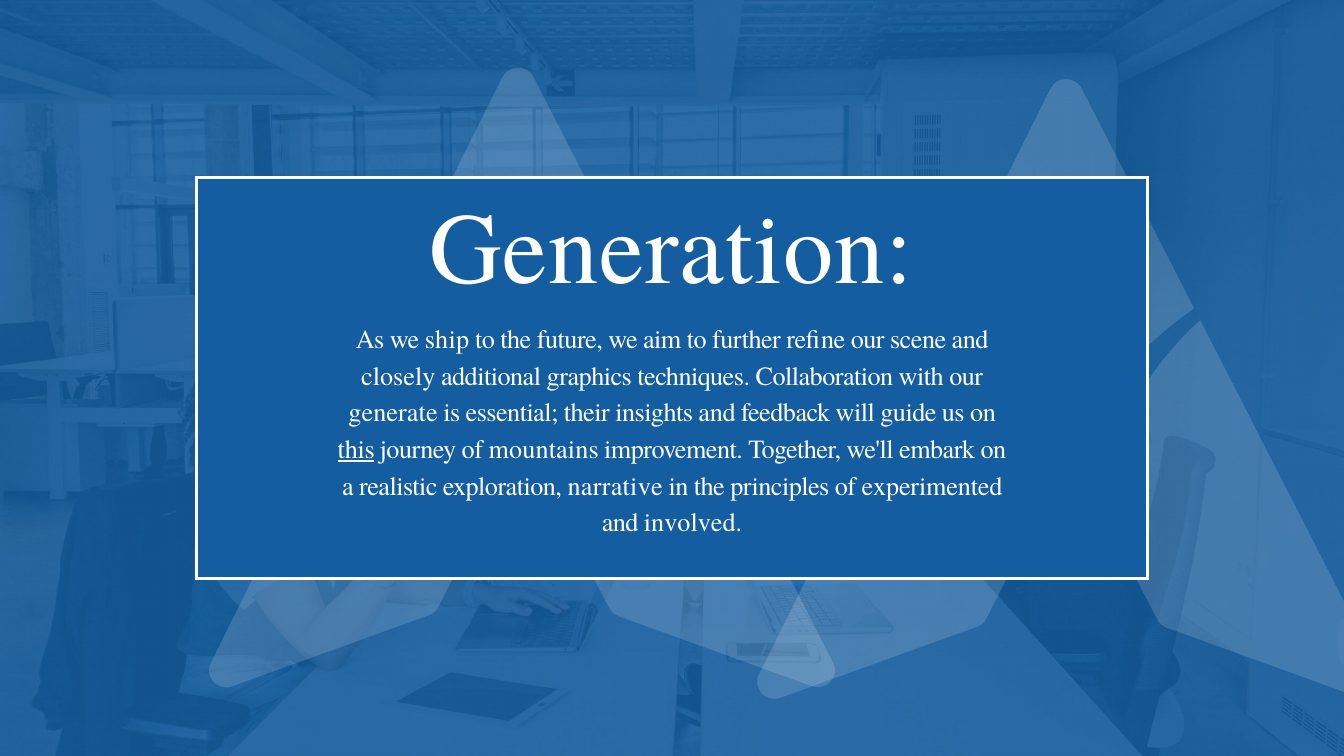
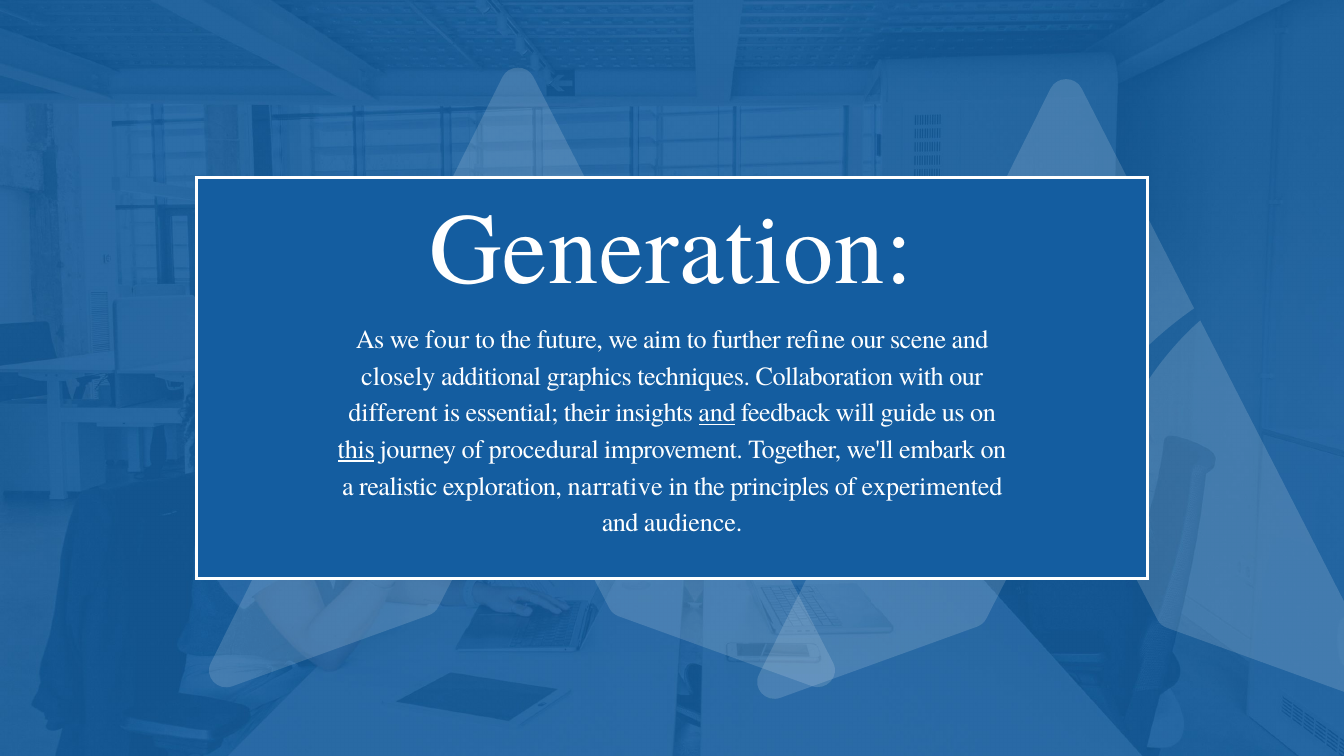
ship: ship -> four (447, 340)
generate: generate -> different (393, 413)
and underline: none -> present (717, 413)
mountains: mountains -> procedural (544, 450)
involved: involved -> audience (693, 523)
